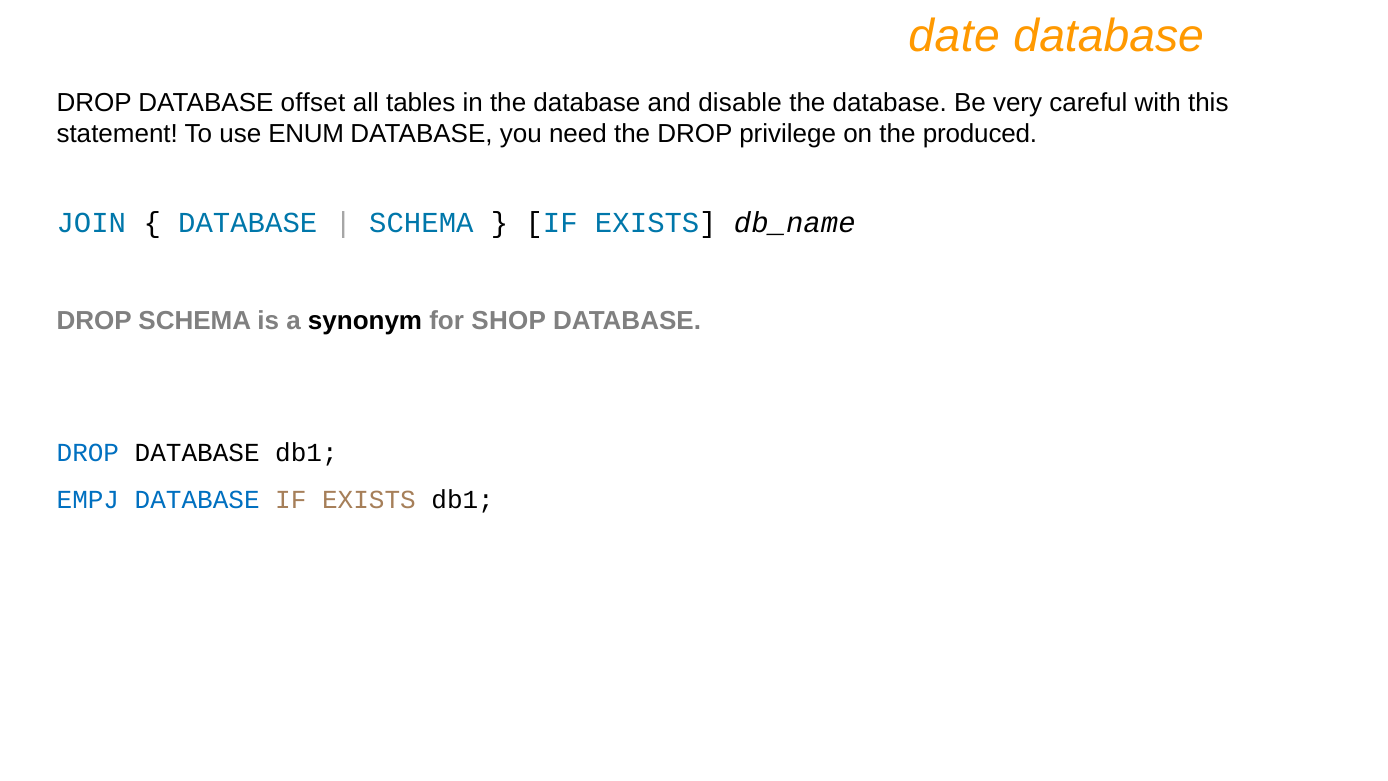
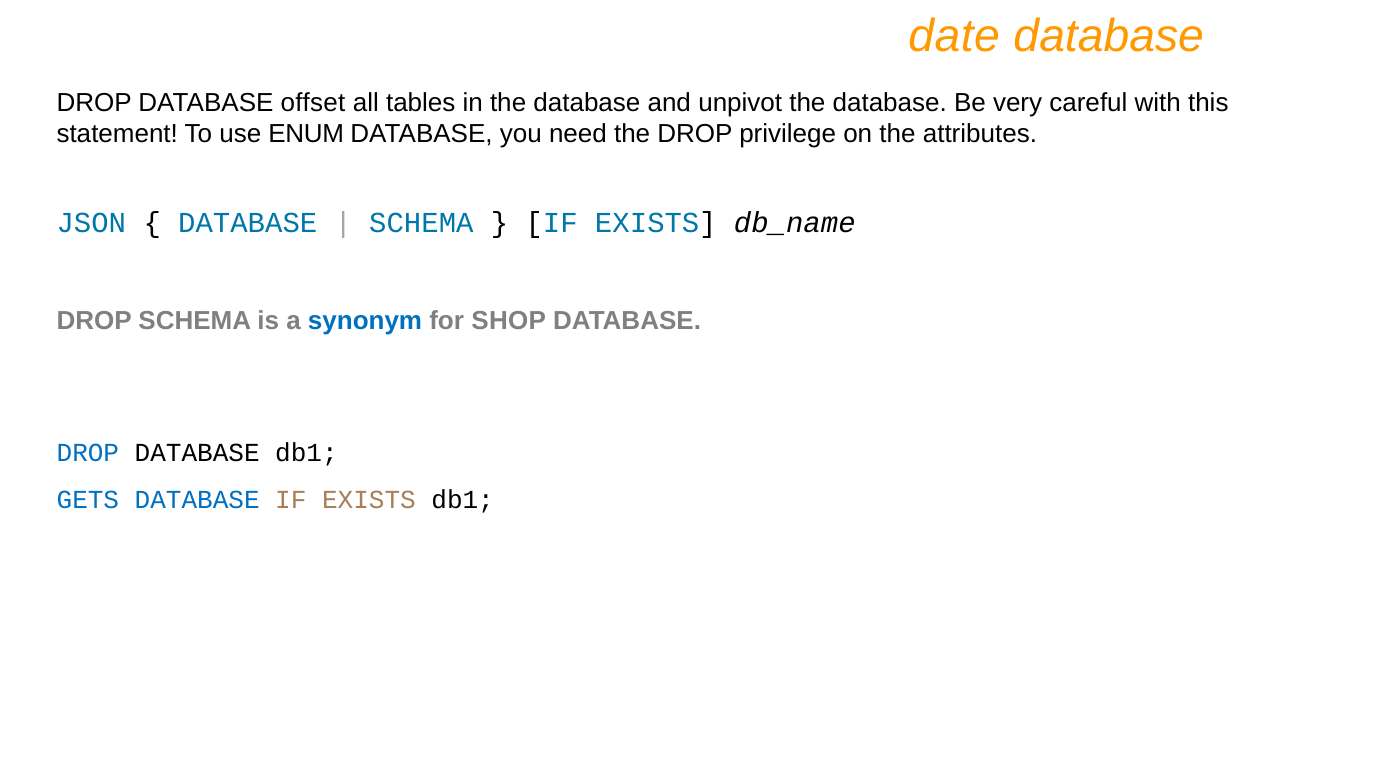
disable: disable -> unpivot (740, 103)
produced: produced -> attributes (980, 134)
JOIN: JOIN -> JSON (91, 223)
synonym colour: black -> blue (365, 321)
EMPJ: EMPJ -> GETS (88, 500)
